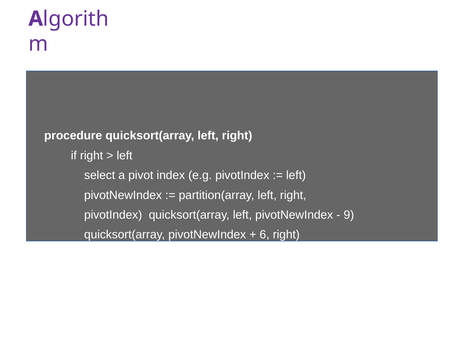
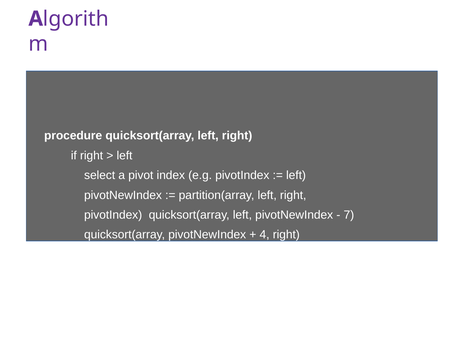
9: 9 -> 7 (349, 215)
6: 6 -> 4 (265, 235)
